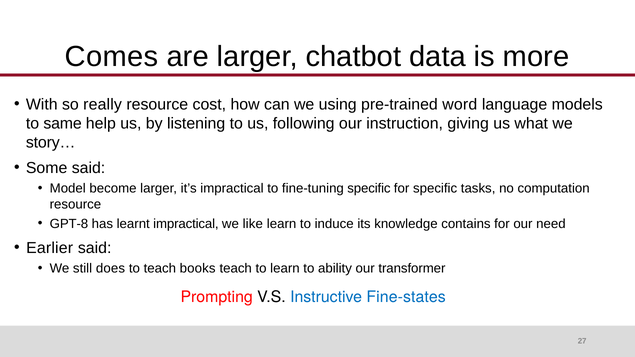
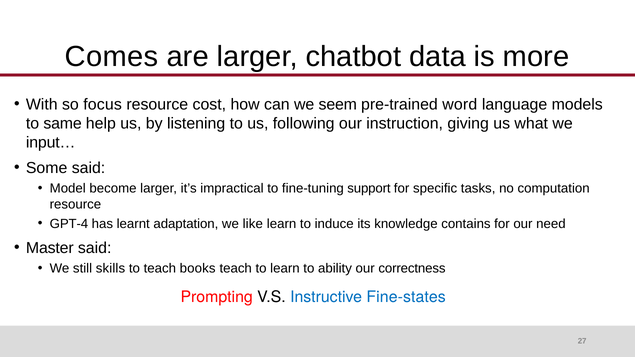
really: really -> focus (103, 104)
using: using -> seem (338, 104)
story…: story… -> input… (51, 142)
fine-tuning specific: specific -> support (369, 189)
GPT-8: GPT-8 -> GPT-4 (69, 224)
learnt impractical: impractical -> adaptation (186, 224)
Earlier: Earlier -> Master (50, 248)
does: does -> skills (111, 269)
transformer: transformer -> correctness (412, 269)
